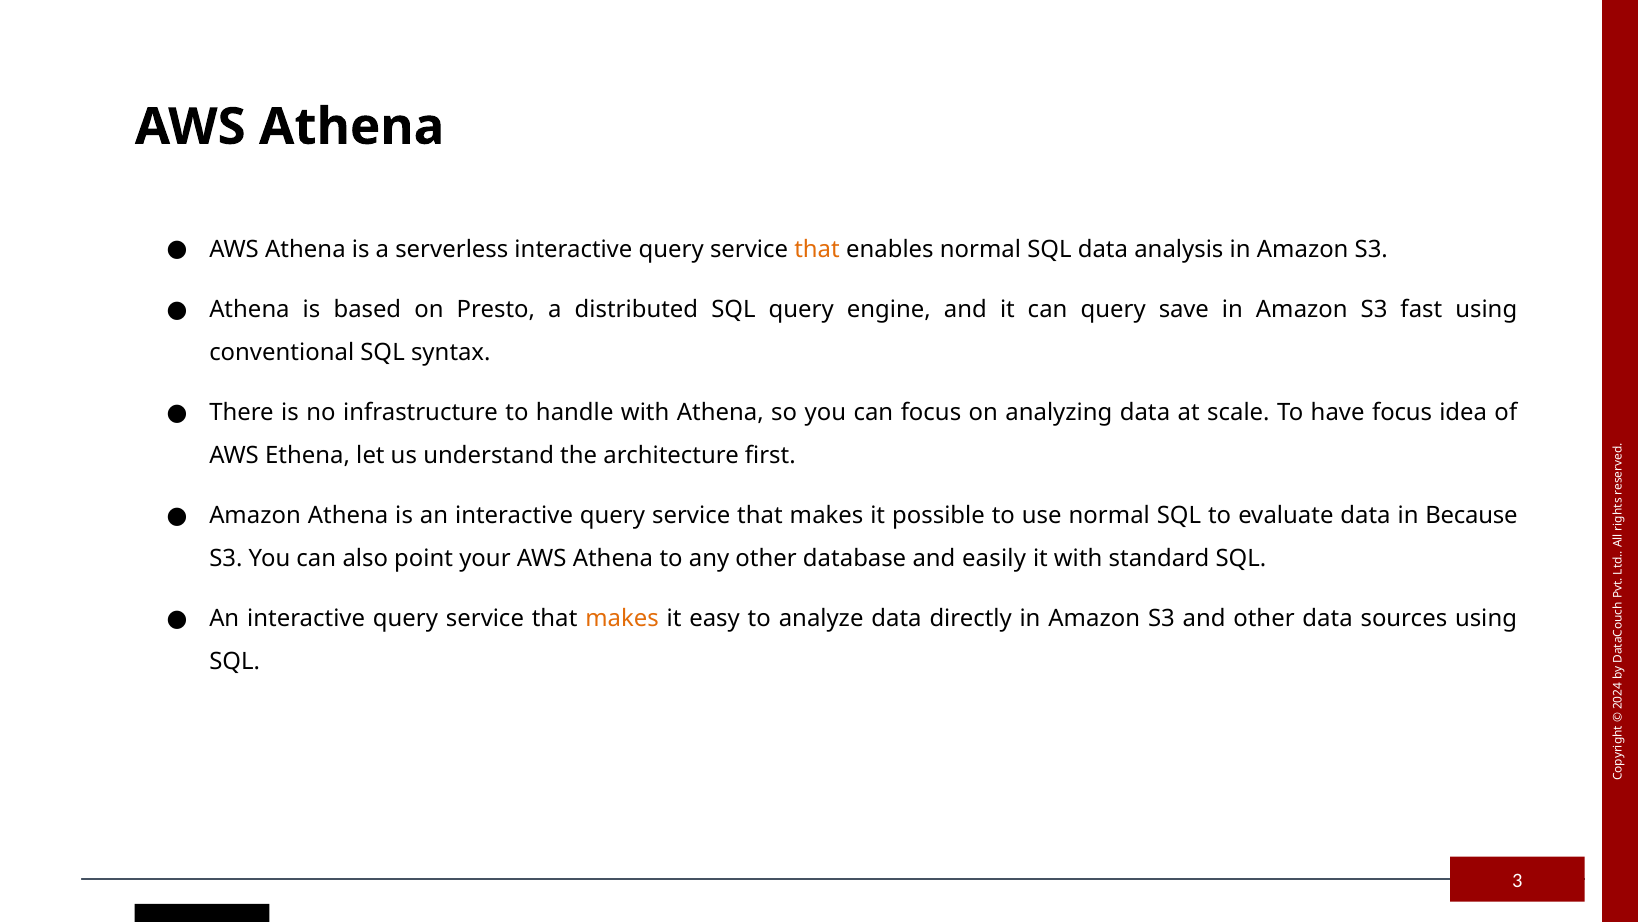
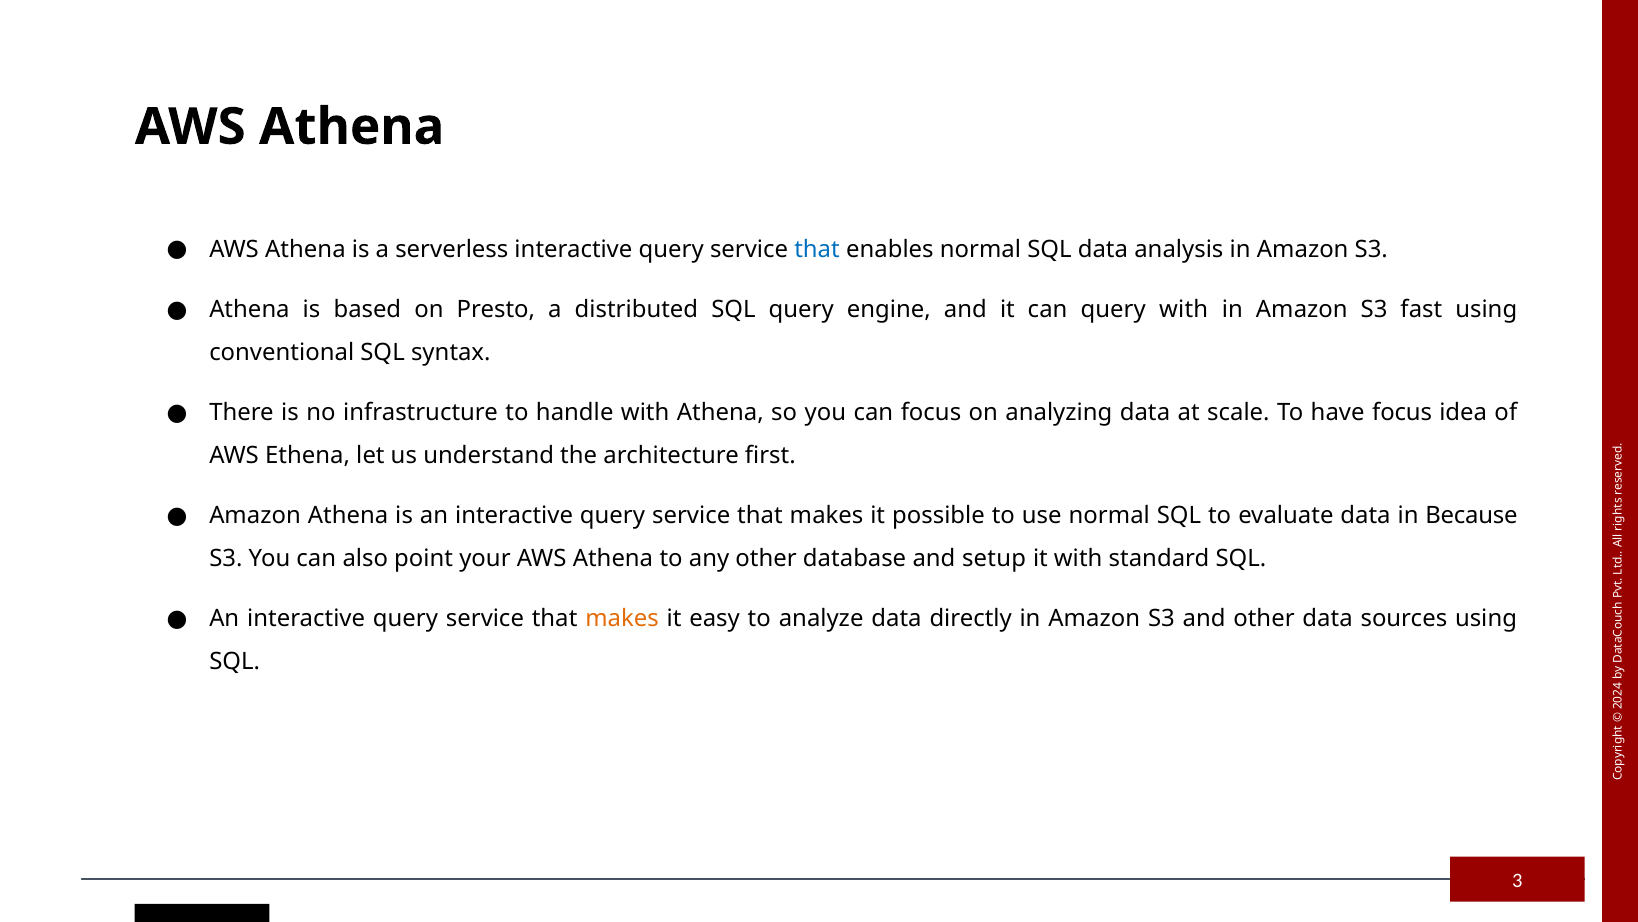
that colour: orange -> blue (817, 249)
query save: save -> with (1184, 309)
easily: easily -> setup (994, 558)
